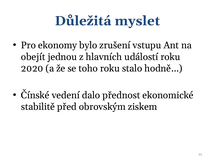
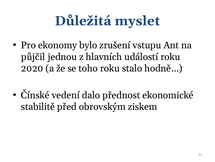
obejít: obejít -> půjčil (33, 57)
